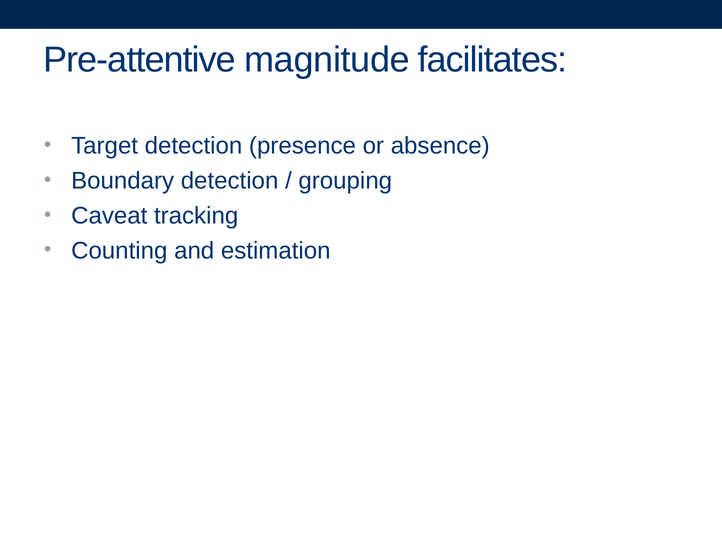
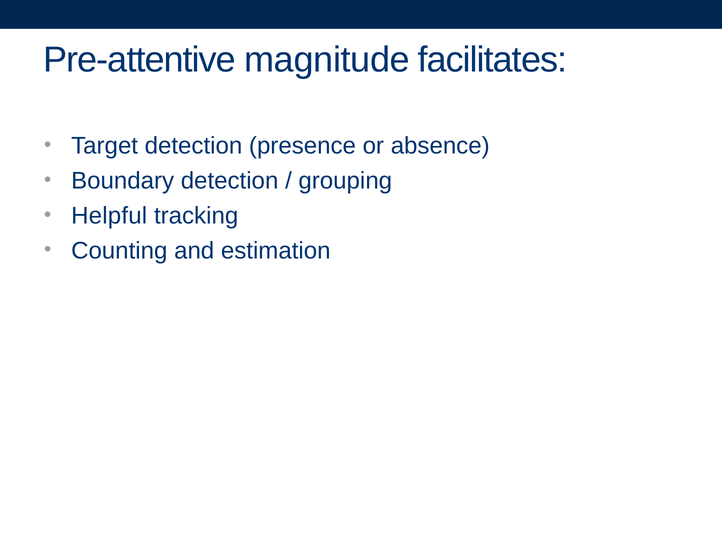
Caveat: Caveat -> Helpful (109, 216)
